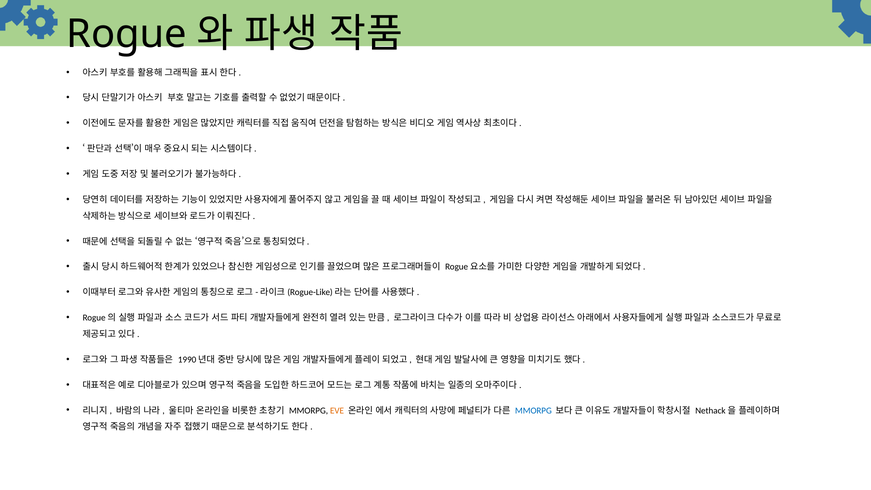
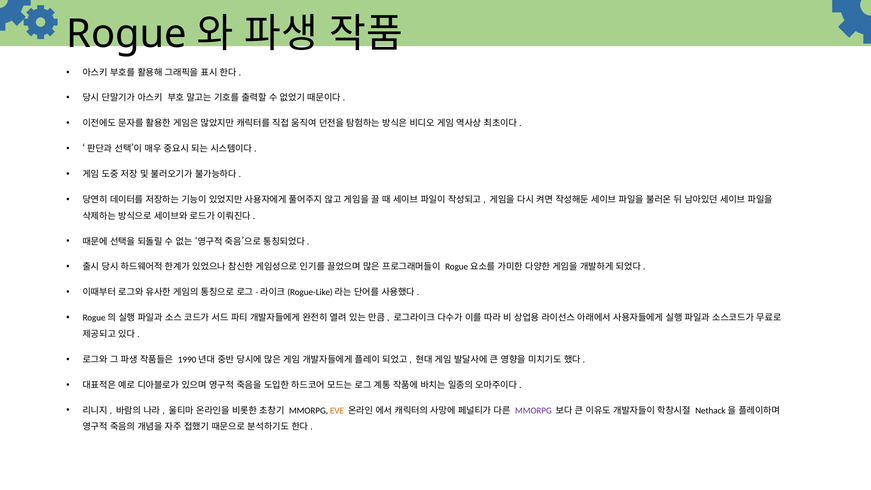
MMORPG colour: blue -> purple (533, 410)
